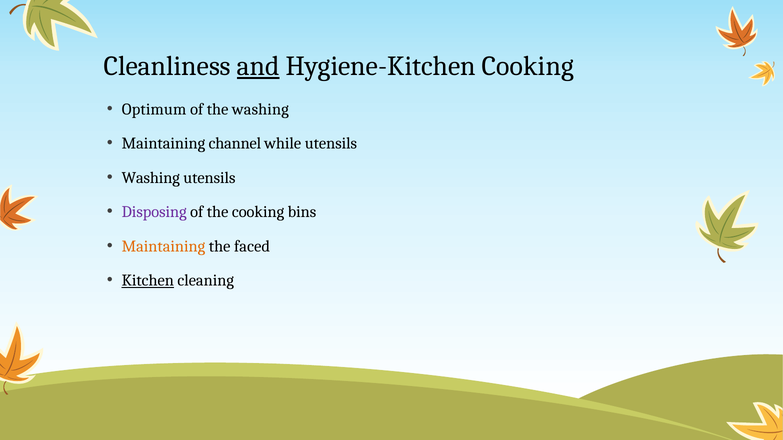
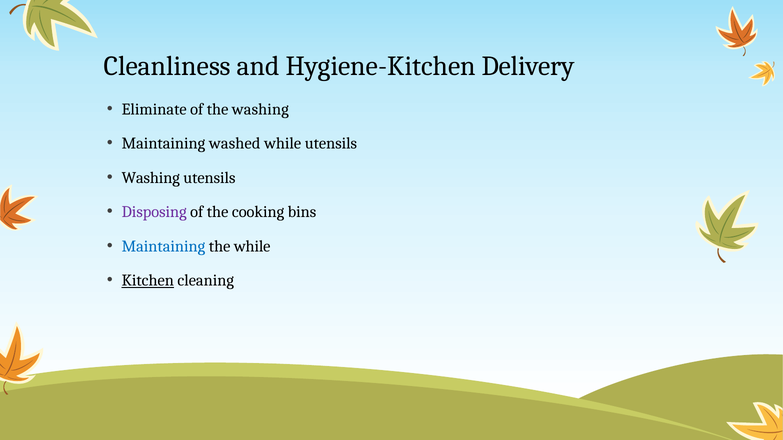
and underline: present -> none (258, 66)
Hygiene-Kitchen Cooking: Cooking -> Delivery (528, 66)
Optimum: Optimum -> Eliminate (154, 109)
channel: channel -> washed (235, 144)
Maintaining colour: orange -> blue (163, 246)
the faced: faced -> while (252, 246)
